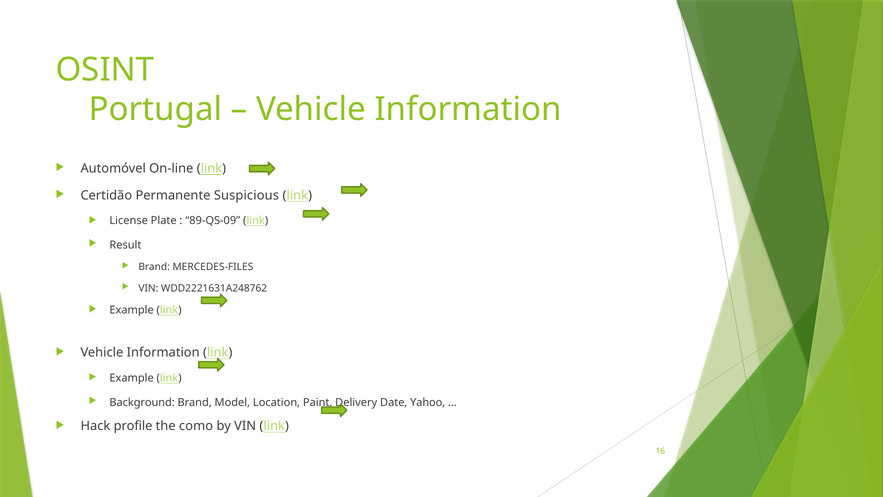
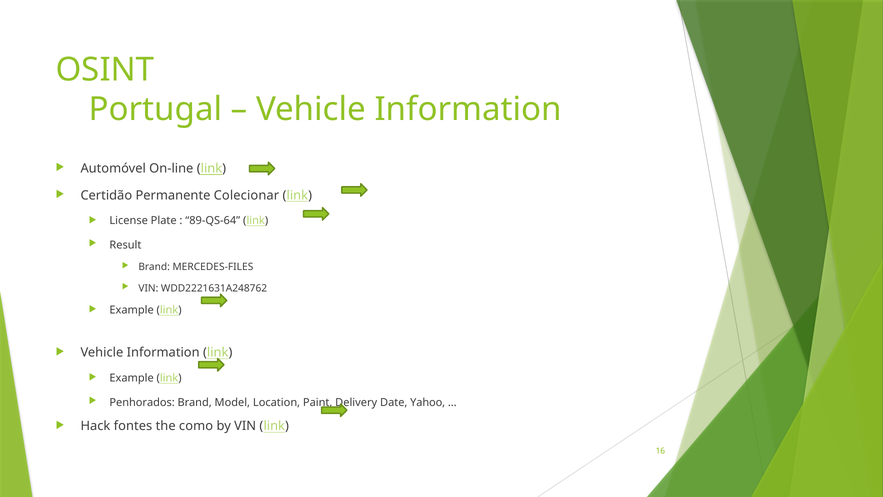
Suspicious: Suspicious -> Colecionar (246, 195)
89-QS-09: 89-QS-09 -> 89-QS-64 (213, 221)
Background: Background -> Penhorados (142, 402)
profile: profile -> fontes (133, 426)
